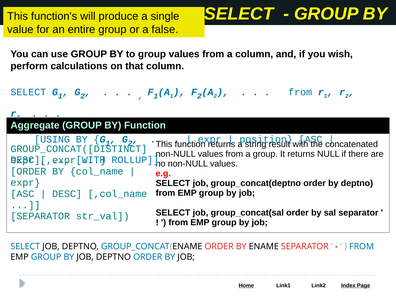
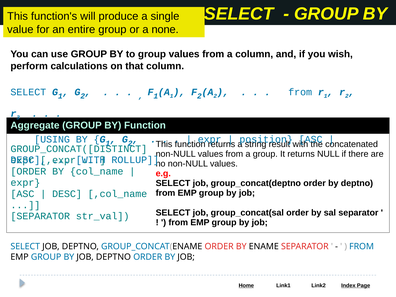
false: false -> none (165, 29)
